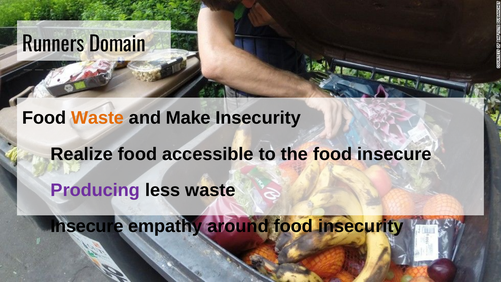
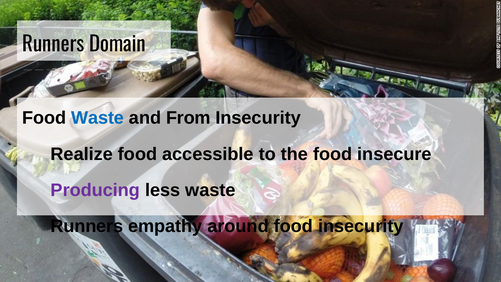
Waste colour: orange -> blue (98, 118)
Make: Make -> From (188, 118)
Insecure: Insecure -> Runners (87, 226)
